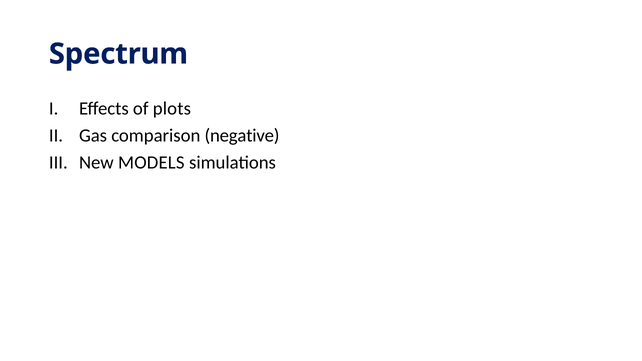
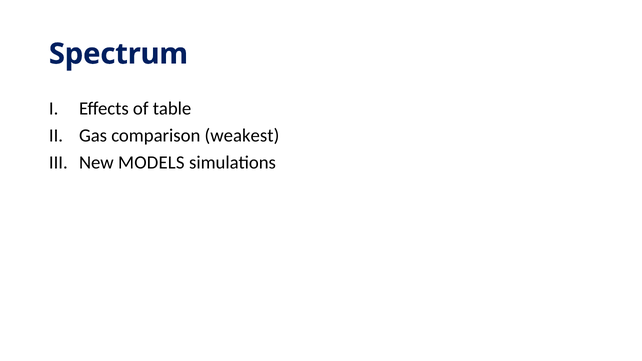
plots: plots -> table (172, 109)
negative: negative -> weakest (242, 135)
